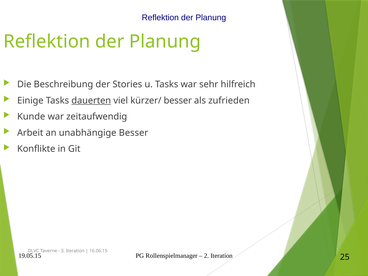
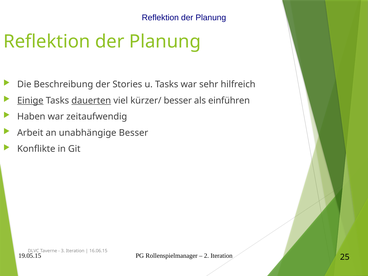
Einige underline: none -> present (30, 100)
zufrieden: zufrieden -> einführen (229, 100)
Kunde: Kunde -> Haben (31, 117)
